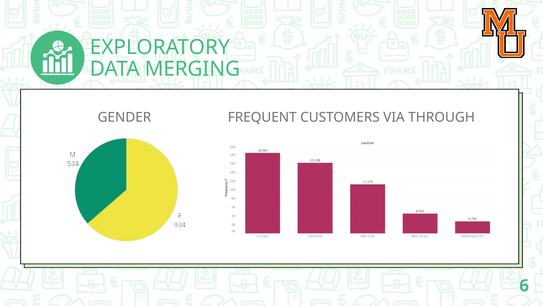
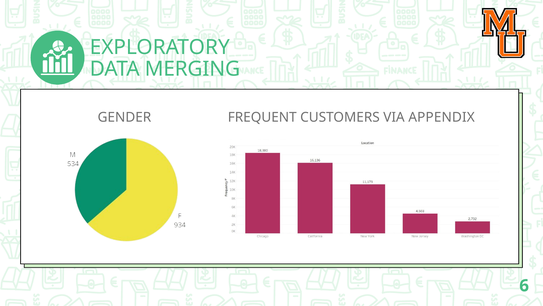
THROUGH: THROUGH -> APPENDIX (442, 117)
